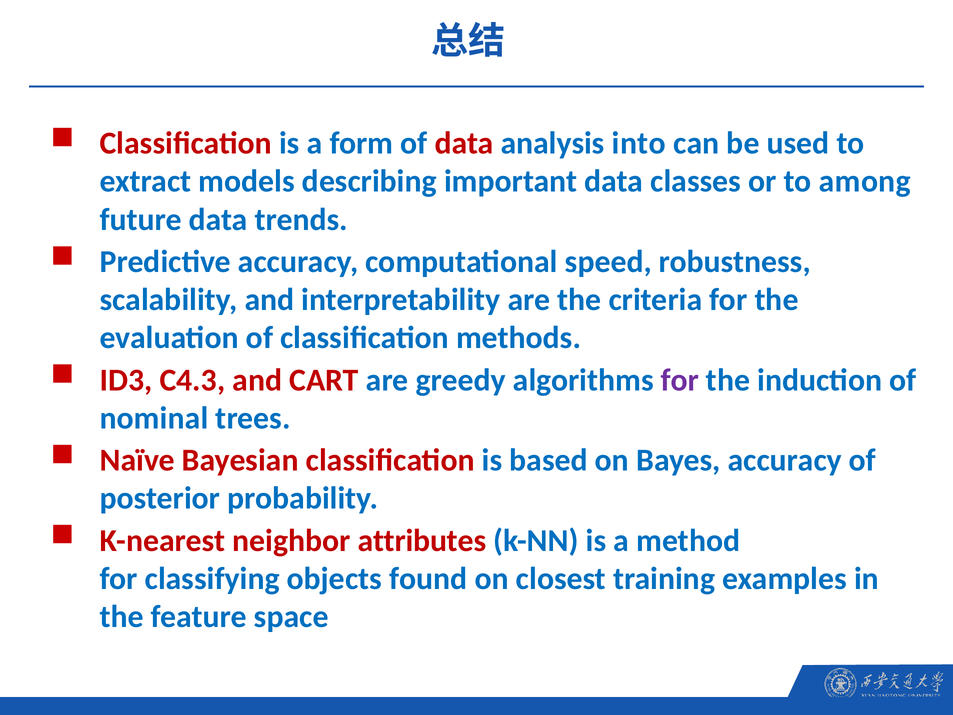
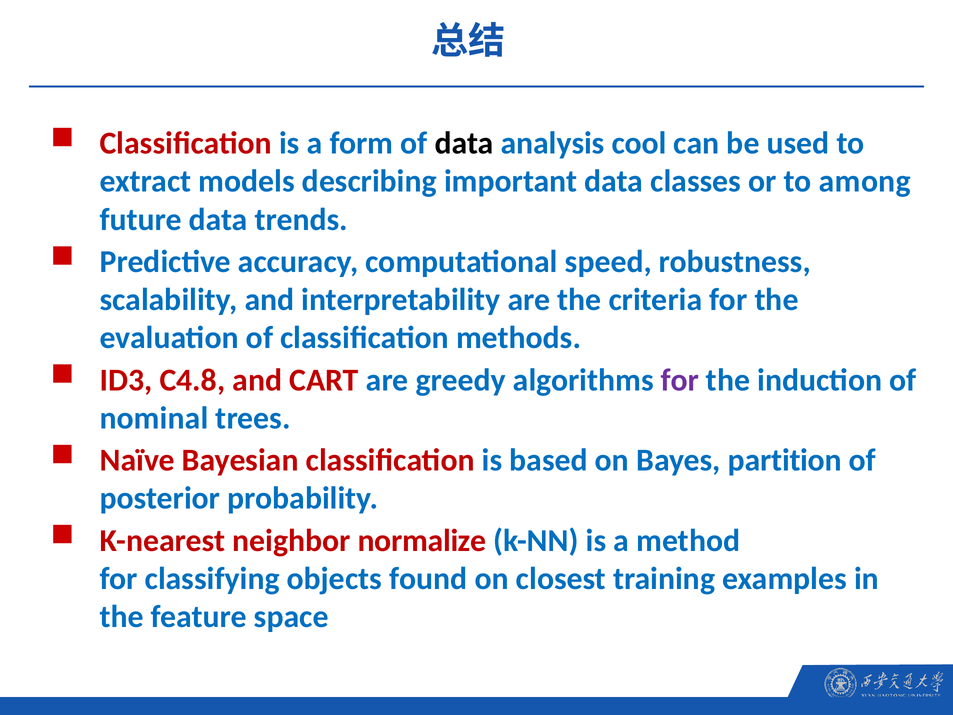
data colour: red -> black (464, 143)
into: into -> cool (639, 143)
C4.3: C4.3 -> C4.8 (192, 380)
Bayes accuracy: accuracy -> partition (785, 460)
attributes: attributes -> normalize (422, 540)
